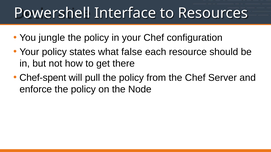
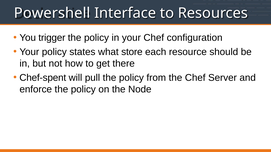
jungle: jungle -> trigger (52, 38)
false: false -> store (132, 52)
